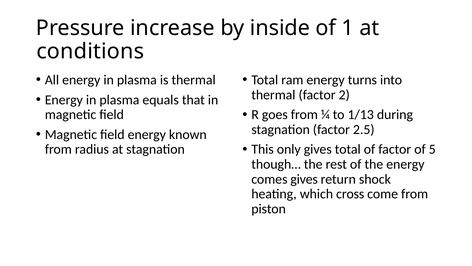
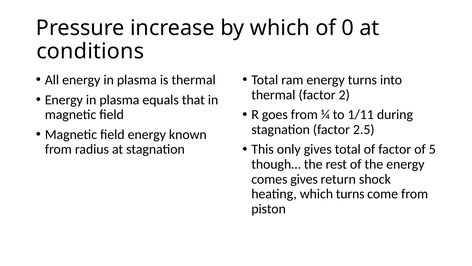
by inside: inside -> which (280, 28)
1: 1 -> 0 (348, 28)
1/13: 1/13 -> 1/11 (361, 114)
which cross: cross -> turns (350, 194)
